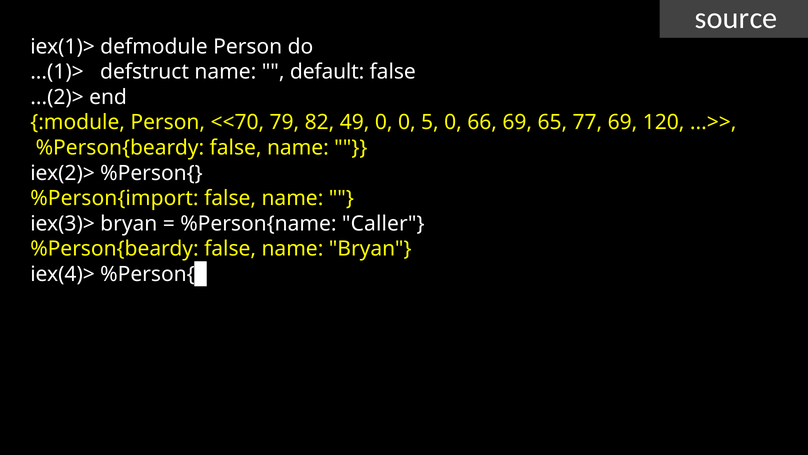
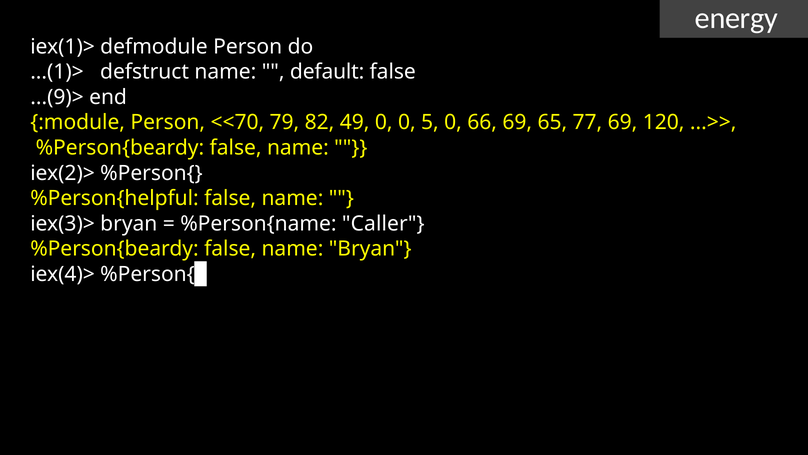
source: source -> energy (736, 18)
...(2)>: ...(2)> -> ...(9)> (57, 97)
%Person{import: %Person{import -> %Person{helpful (115, 198)
